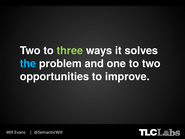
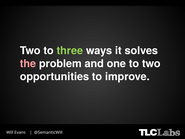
the colour: light blue -> pink (28, 64)
